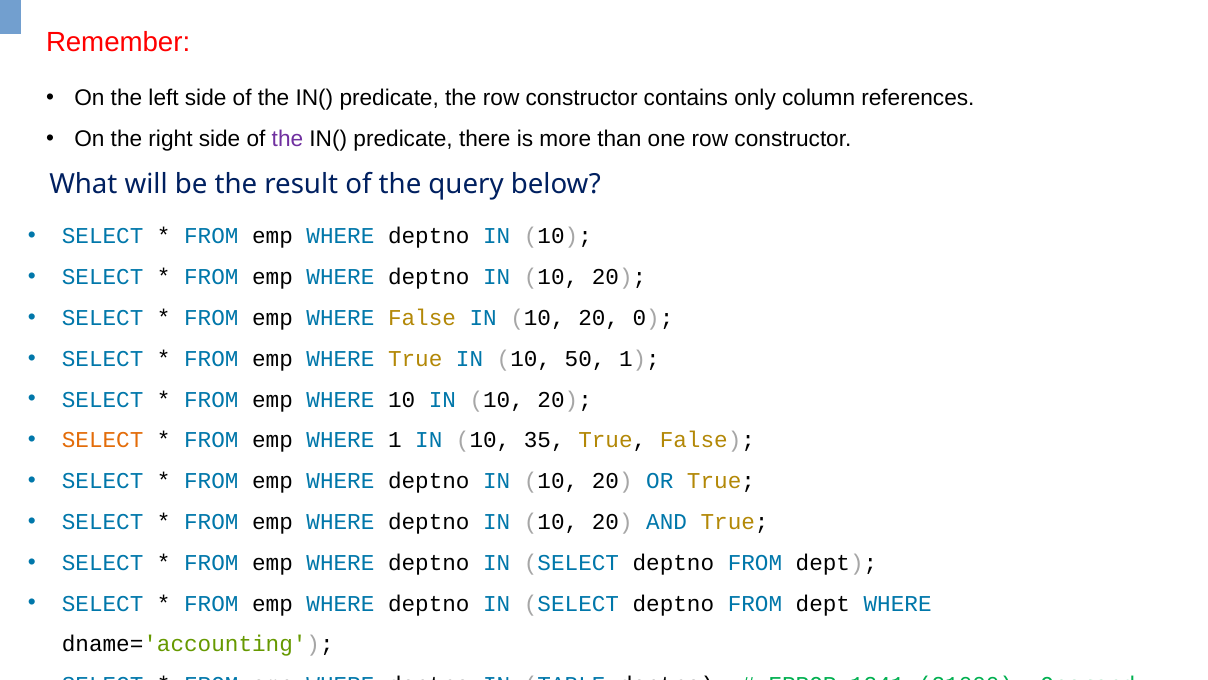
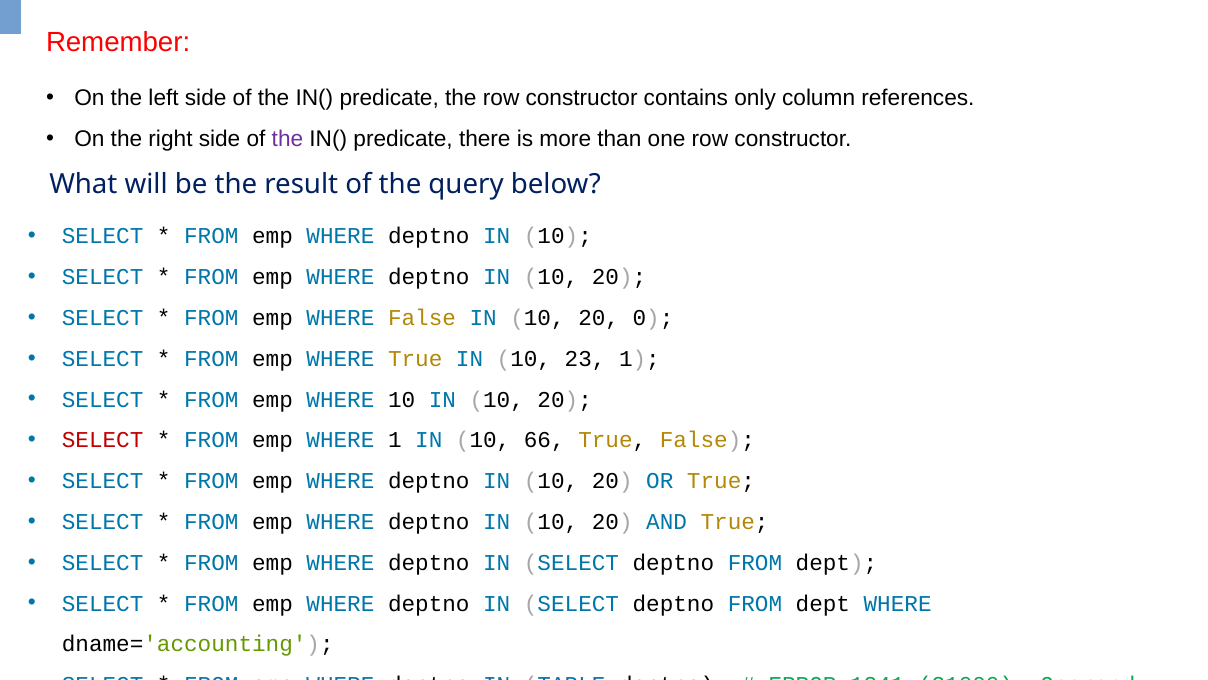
50: 50 -> 23 (585, 359)
SELECT colour: orange -> red (103, 440)
35: 35 -> 66 (544, 440)
